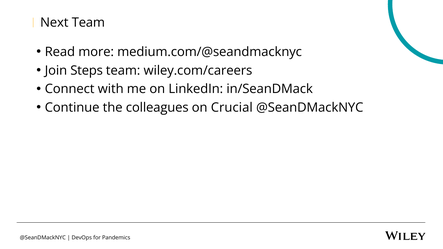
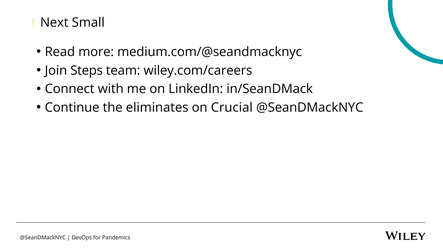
Next Team: Team -> Small (88, 23)
colleagues: colleagues -> eliminates (157, 108)
